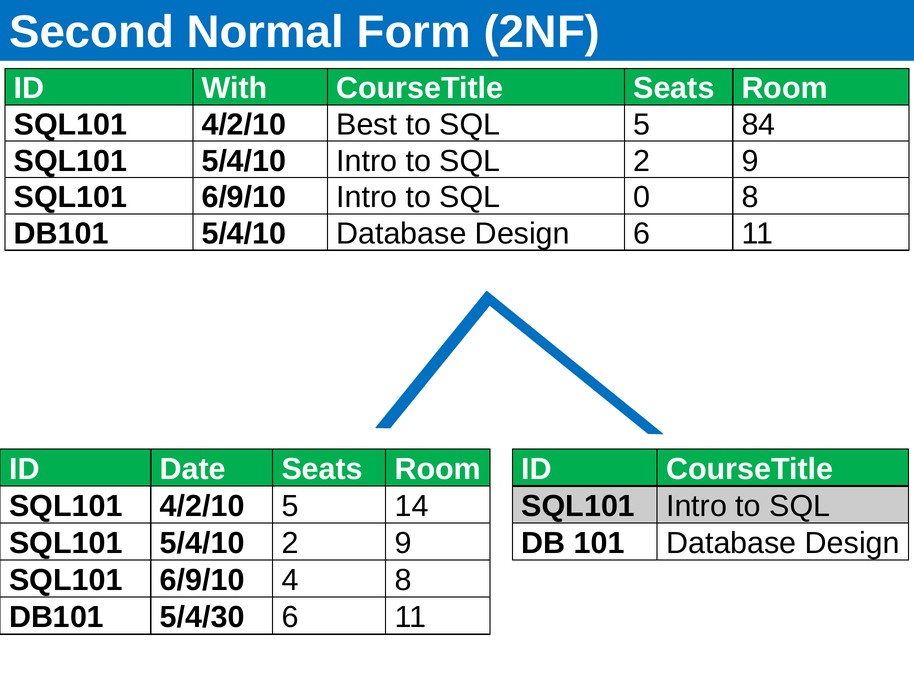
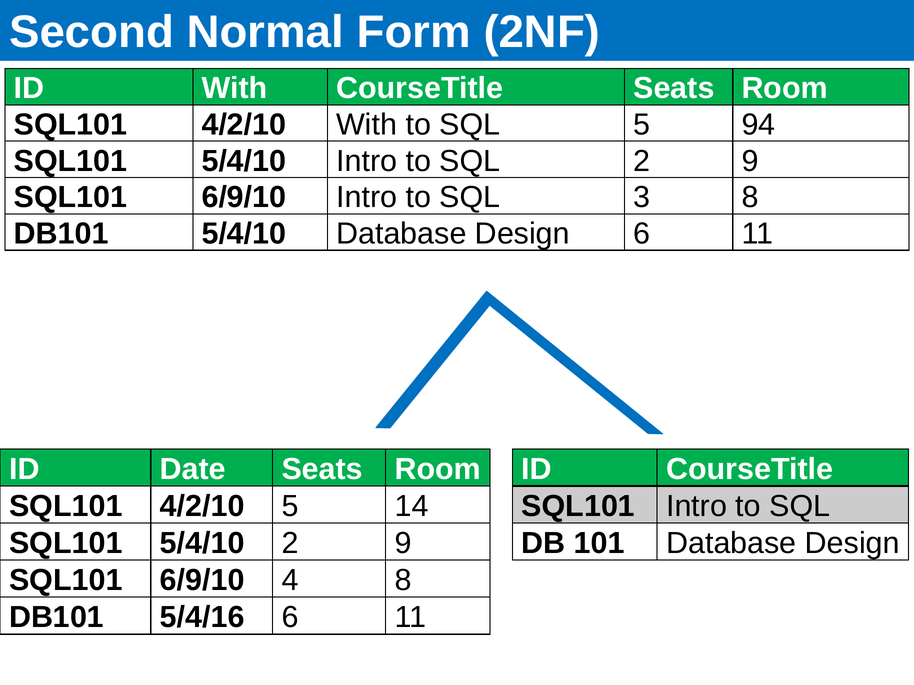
4/2/10 Best: Best -> With (367, 125)
84: 84 -> 94 (758, 125)
0: 0 -> 3 (642, 198)
5/4/30: 5/4/30 -> 5/4/16 (202, 618)
